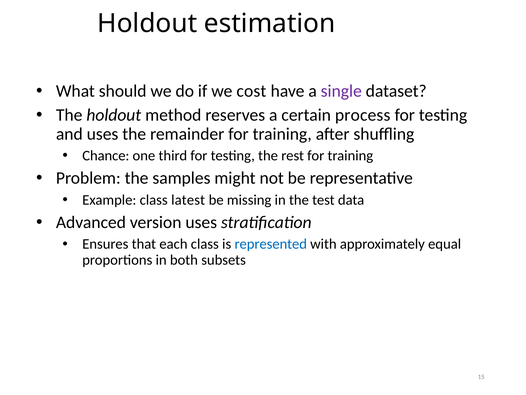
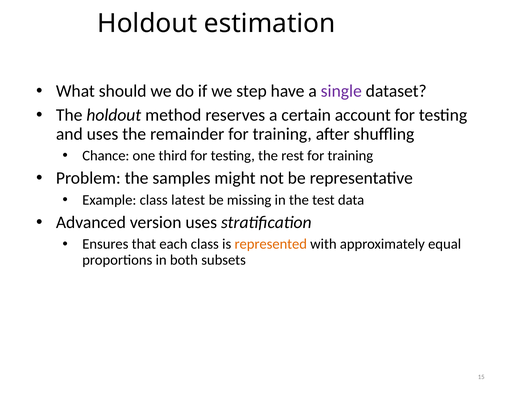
cost: cost -> step (252, 91)
process: process -> account (363, 115)
represented colour: blue -> orange (271, 244)
